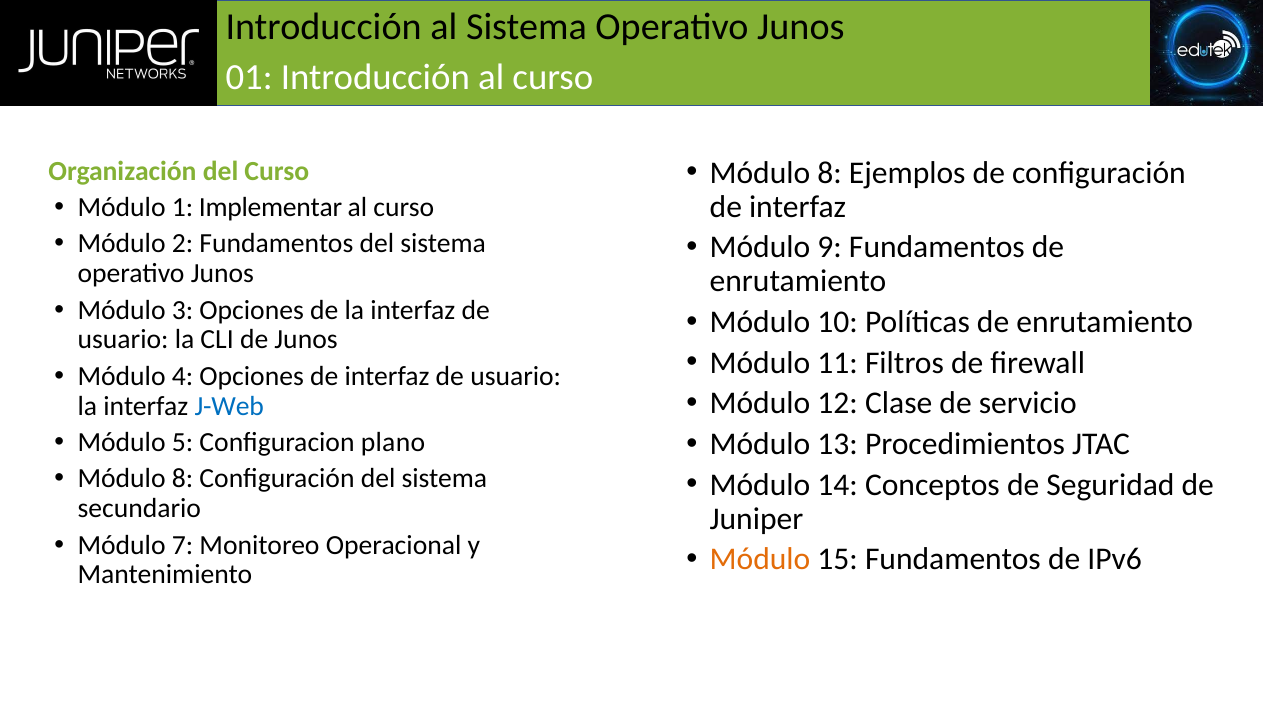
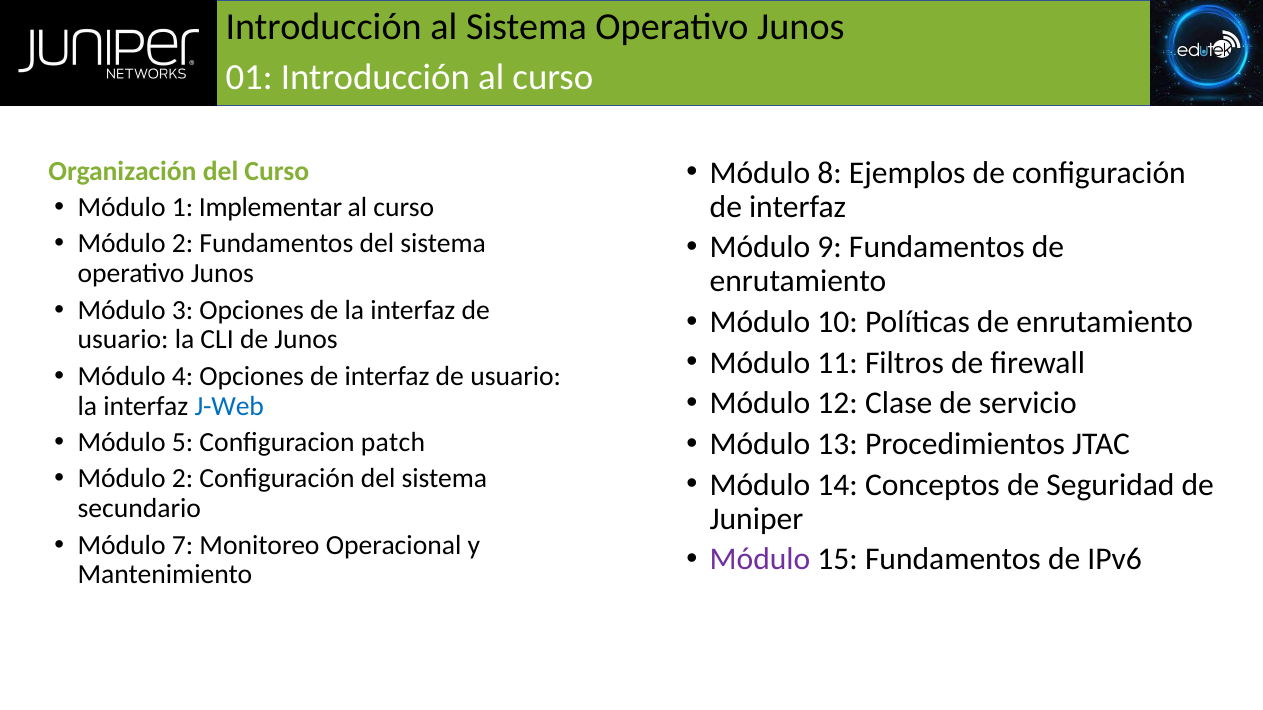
plano: plano -> patch (393, 443)
8: 8 -> 2 (183, 479)
Módulo colour: orange -> purple (760, 560)
